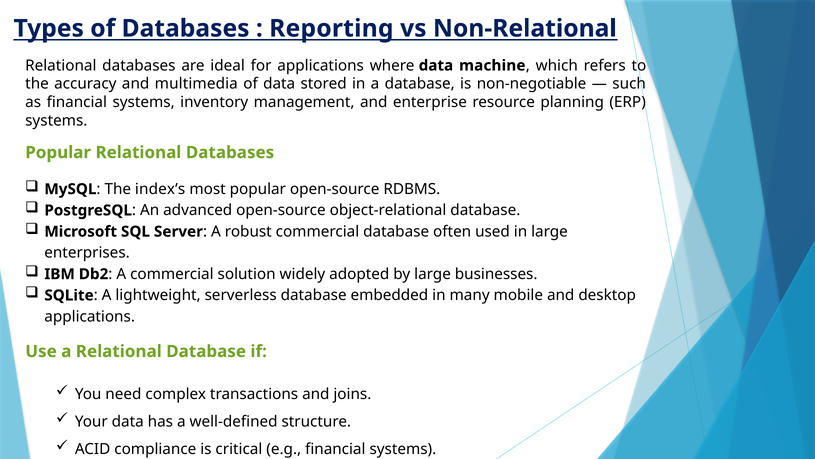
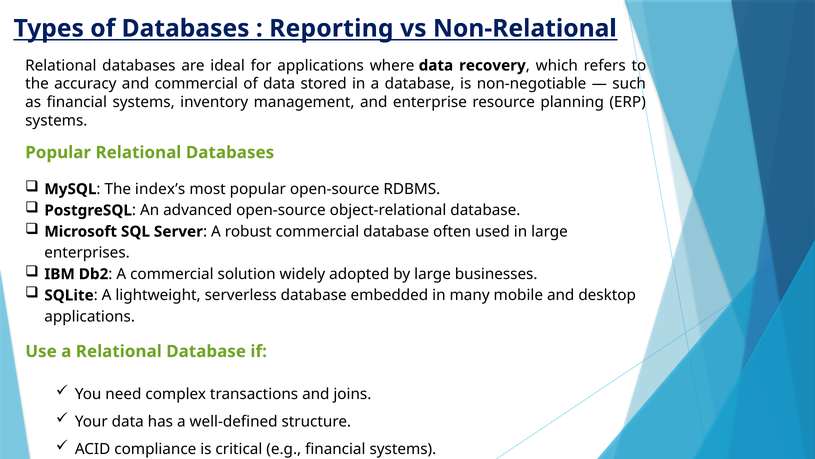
machine: machine -> recovery (492, 65)
and multimedia: multimedia -> commercial (196, 84)
